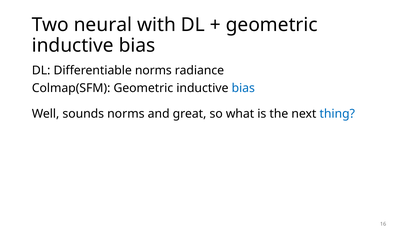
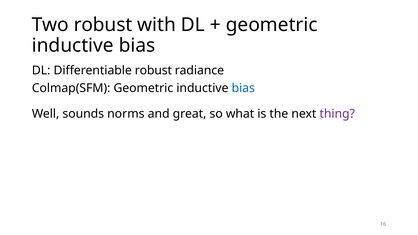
Two neural: neural -> robust (103, 25)
Differentiable norms: norms -> robust (153, 71)
thing colour: blue -> purple (337, 114)
